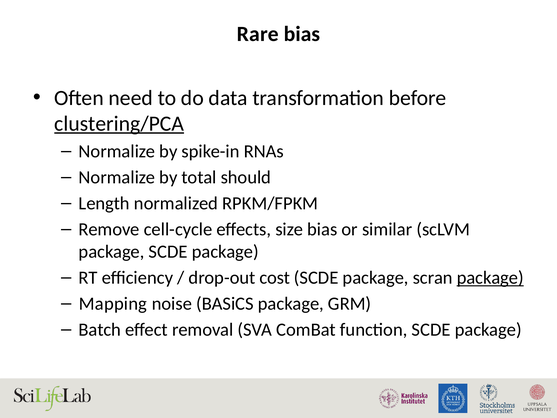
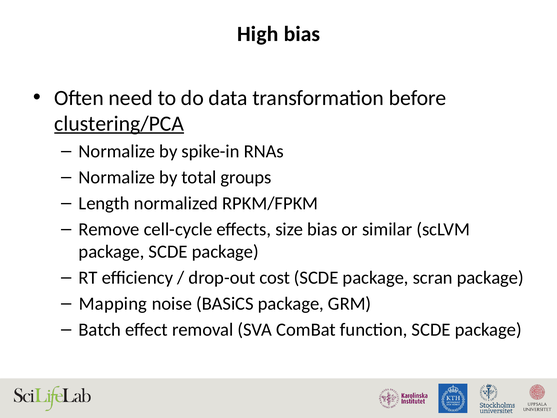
Rare: Rare -> High (258, 34)
should: should -> groups (246, 177)
package underline: present -> none (490, 278)
